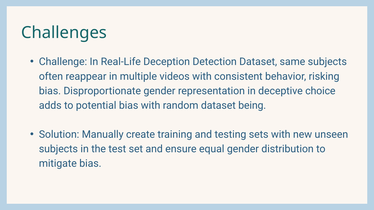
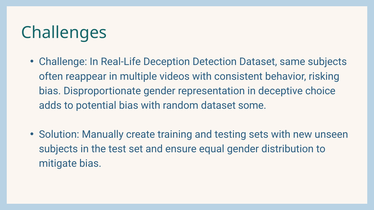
being: being -> some (252, 106)
